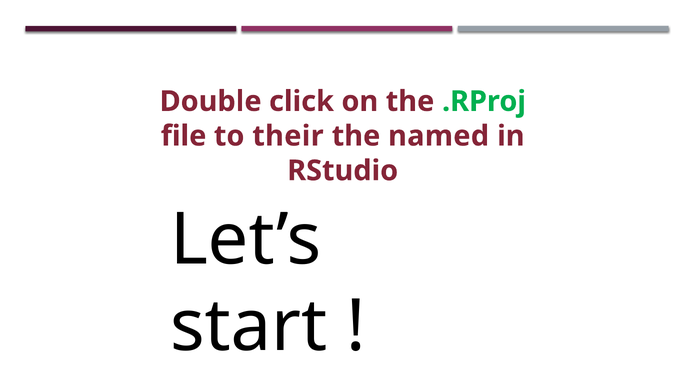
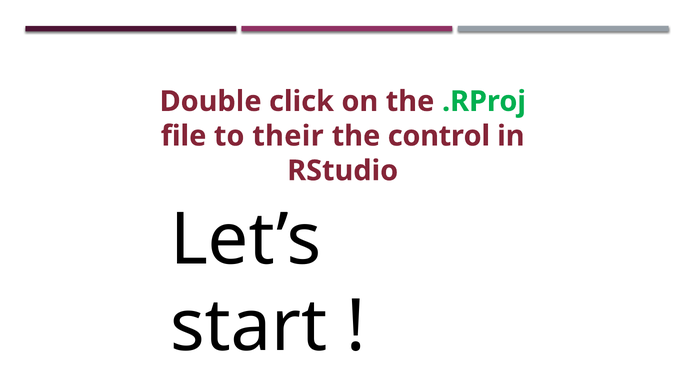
named: named -> control (439, 136)
